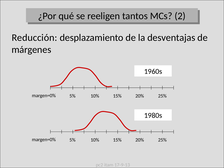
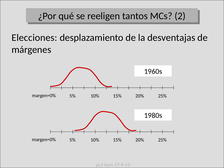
Reducción: Reducción -> Elecciones (34, 38)
